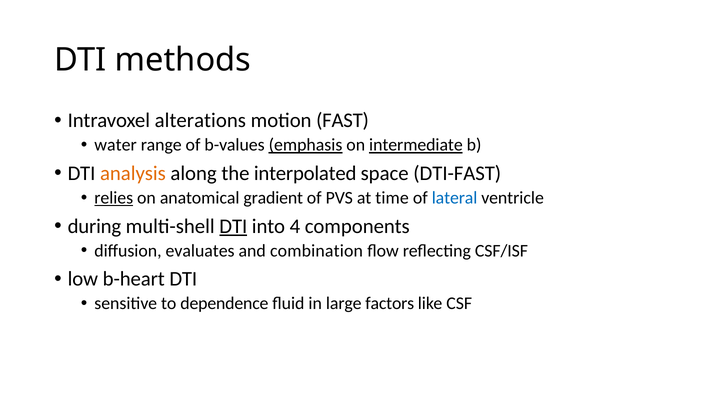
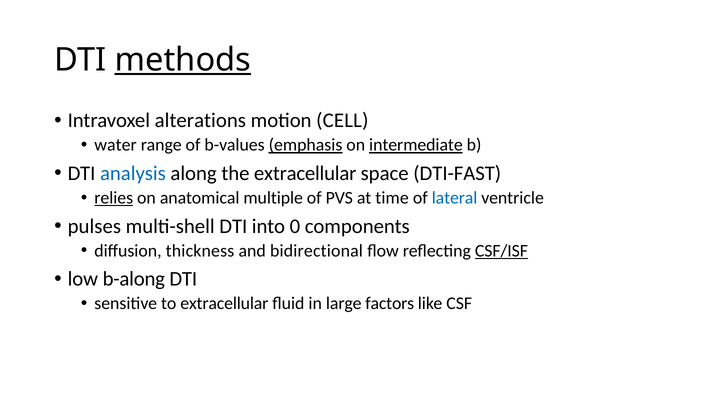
methods underline: none -> present (183, 60)
FAST: FAST -> CELL (342, 120)
analysis colour: orange -> blue (133, 173)
the interpolated: interpolated -> extracellular (305, 173)
gradient: gradient -> multiple (273, 198)
during: during -> pulses (94, 226)
DTI underline: present -> none (233, 226)
4: 4 -> 0 (295, 226)
evaluates: evaluates -> thickness (200, 250)
combination: combination -> bidirectional (316, 250)
CSF/ISF underline: none -> present (501, 250)
b-heart: b-heart -> b-along (134, 279)
to dependence: dependence -> extracellular (224, 303)
